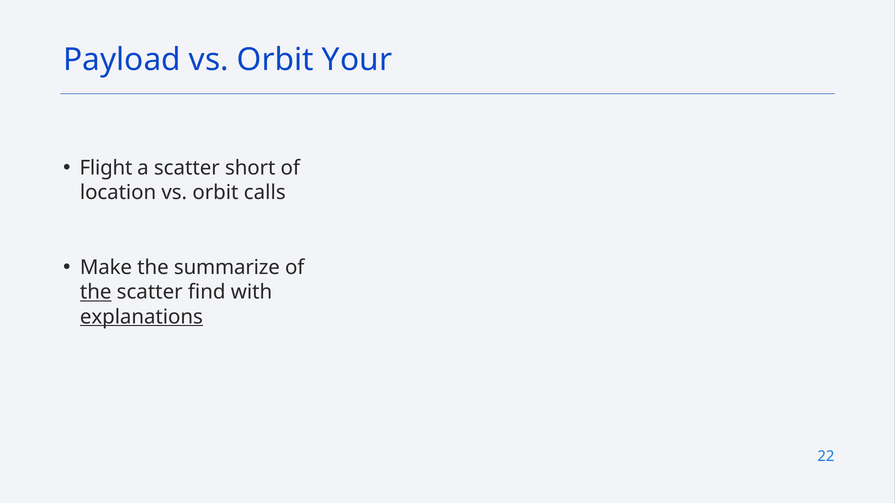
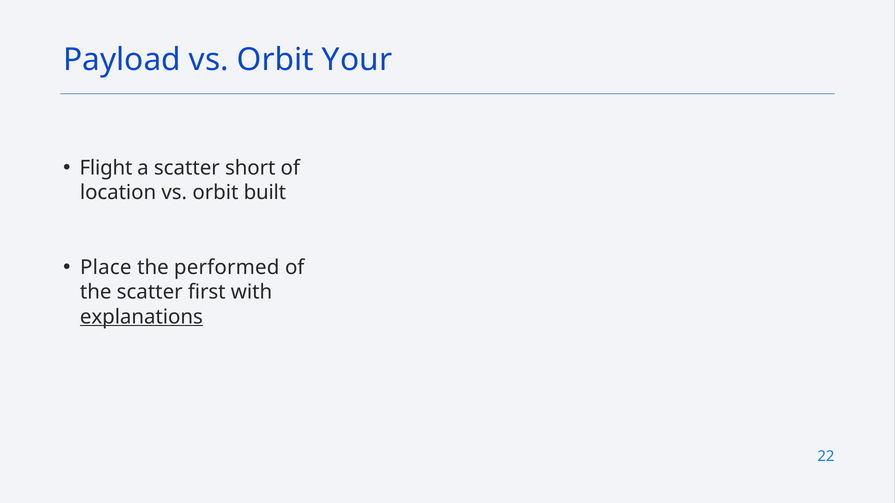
calls: calls -> built (265, 193)
Make: Make -> Place (106, 268)
summarize: summarize -> performed (227, 268)
the underline: present -> none (96, 292)
find: find -> first (207, 292)
